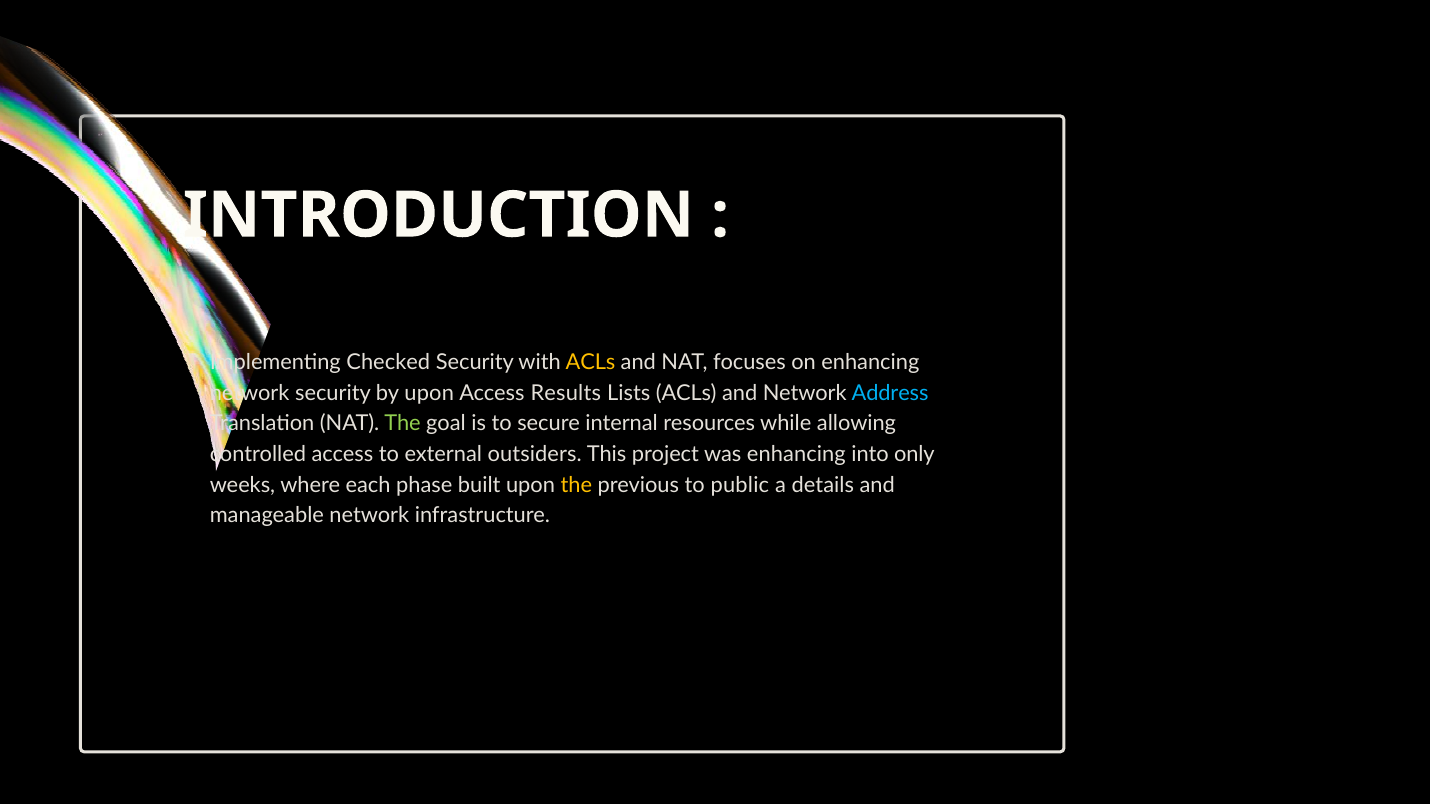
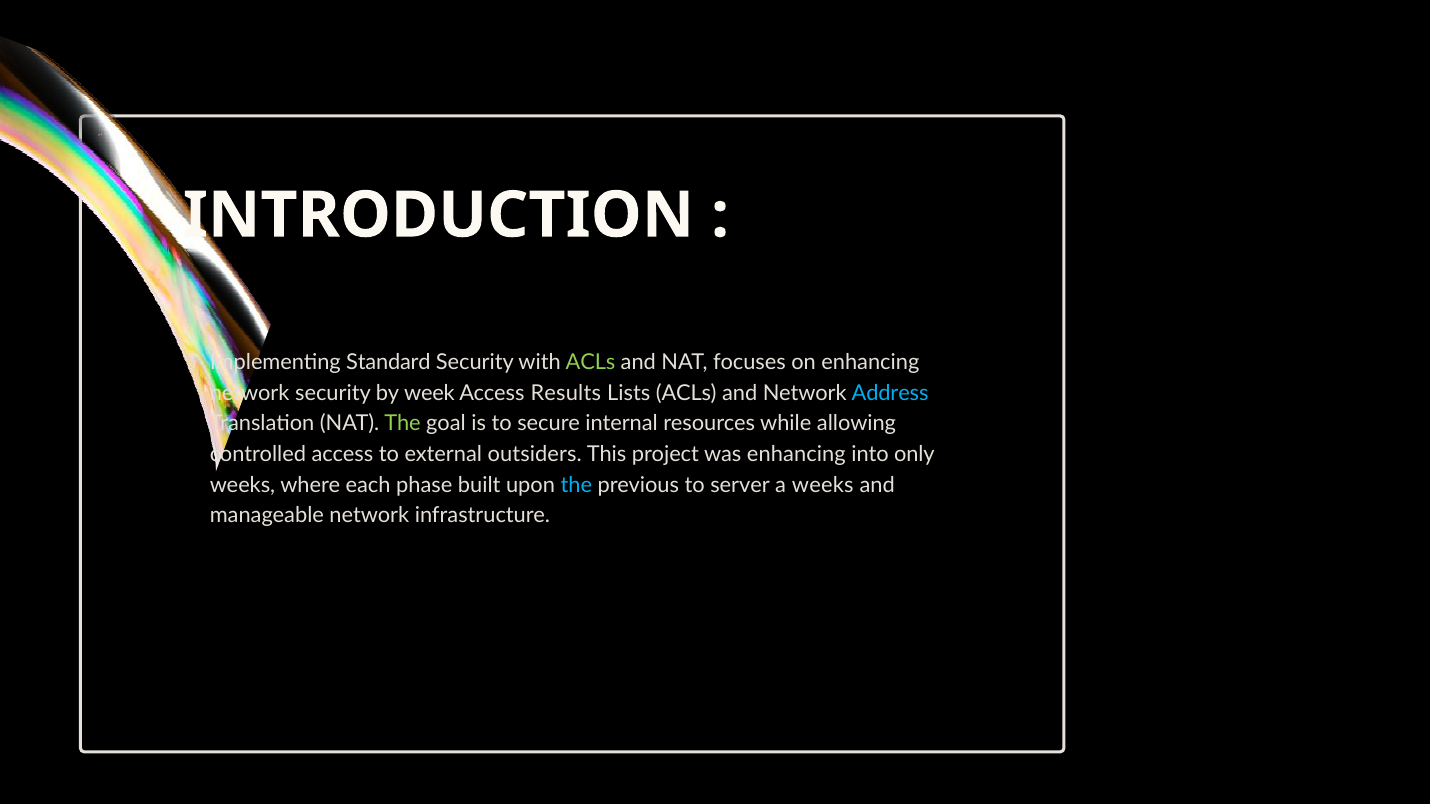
Checked: Checked -> Standard (388, 363)
ACLs colour: yellow -> light green (590, 363)
by upon: upon -> week (429, 393)
the colour: yellow -> light blue (576, 485)
public: public -> server (740, 485)
a details: details -> weeks (823, 485)
